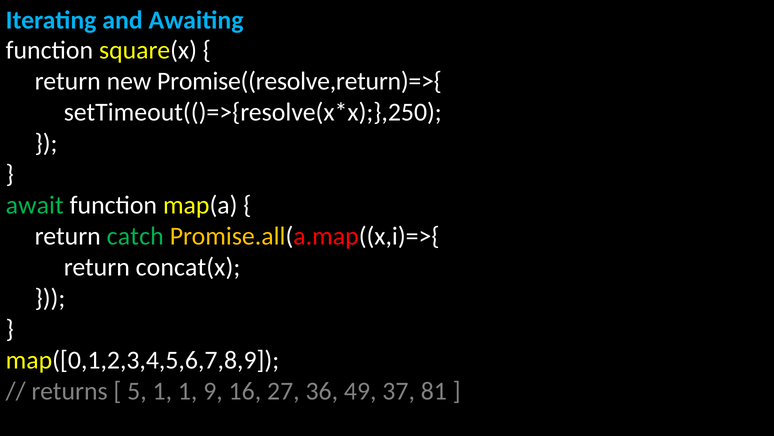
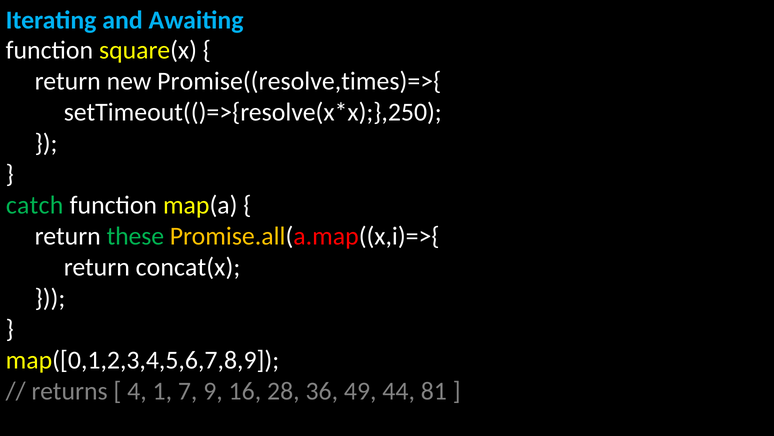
Promise((resolve,return)=>{: Promise((resolve,return)=>{ -> Promise((resolve,times)=>{ (299, 81)
await: await -> catch (35, 205)
catch: catch -> these (135, 236)
5: 5 -> 4 (137, 391)
1 1: 1 -> 7 (188, 391)
27: 27 -> 28 (283, 391)
37: 37 -> 44 (399, 391)
